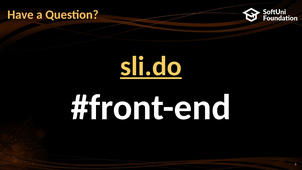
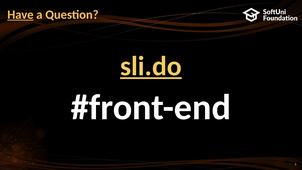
Have underline: none -> present (20, 15)
